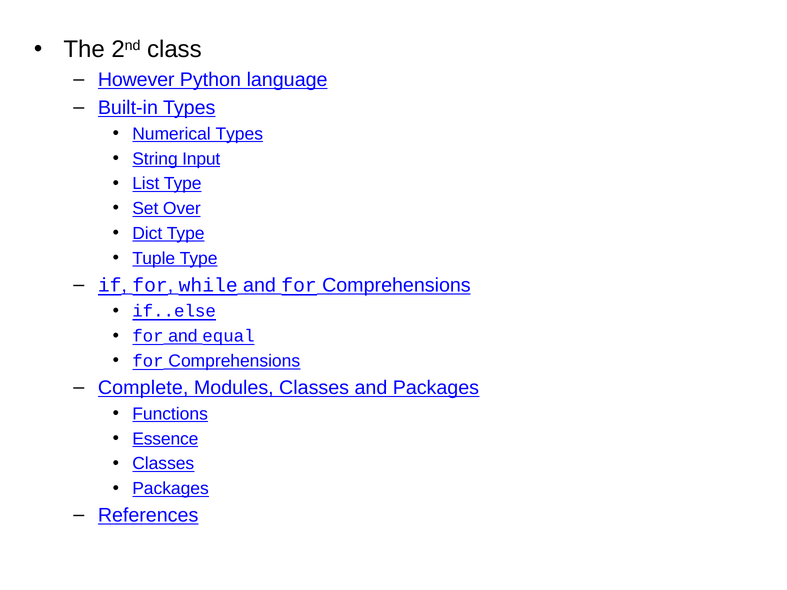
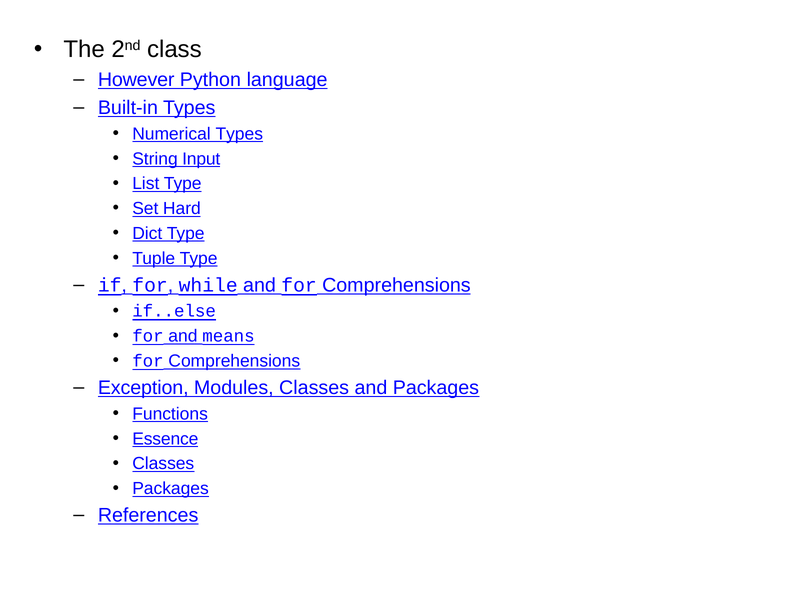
Over: Over -> Hard (182, 209)
equal: equal -> means (229, 336)
Complete: Complete -> Exception (143, 388)
